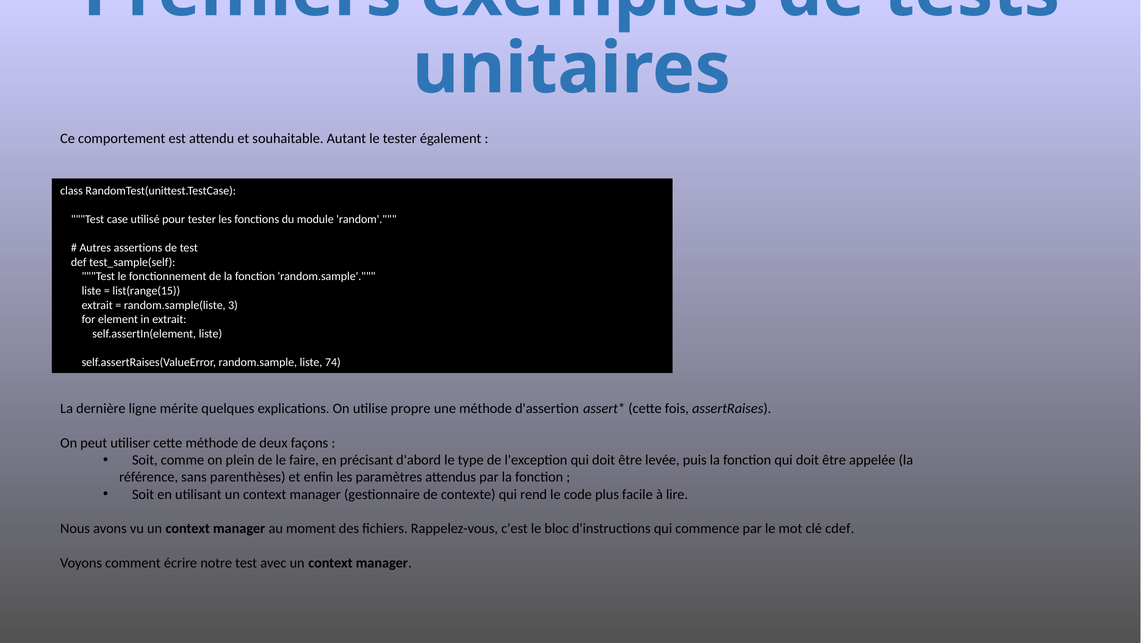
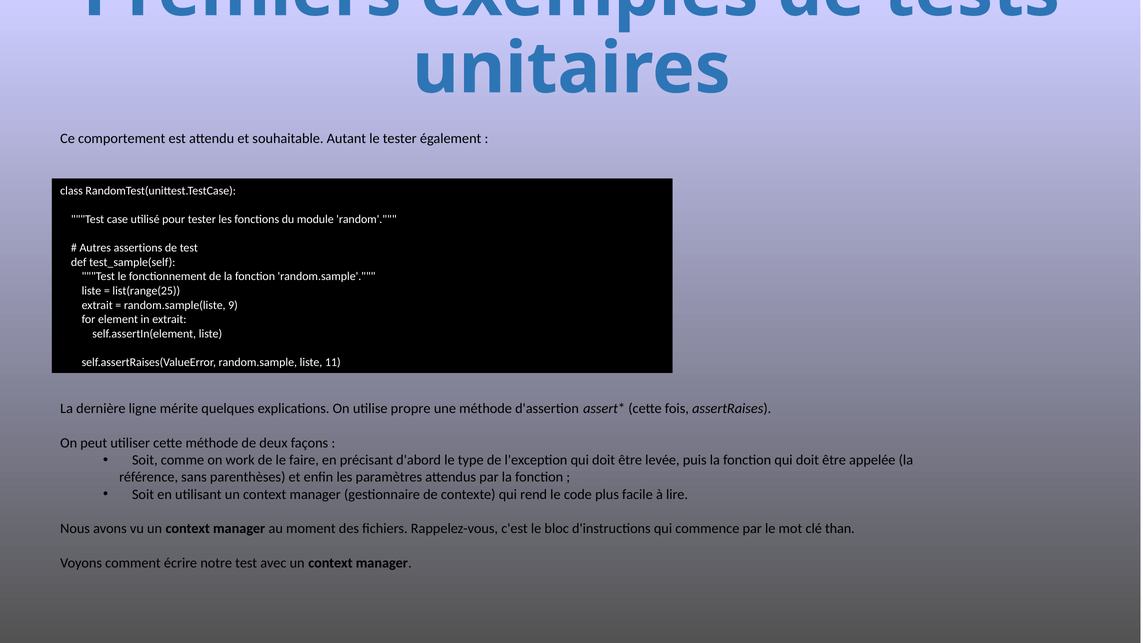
list(range(15: list(range(15 -> list(range(25 (146, 291)
3: 3 -> 9 (233, 305)
74: 74 -> 11 (333, 362)
plein: plein -> work (240, 460)
cdef: cdef -> than (840, 529)
